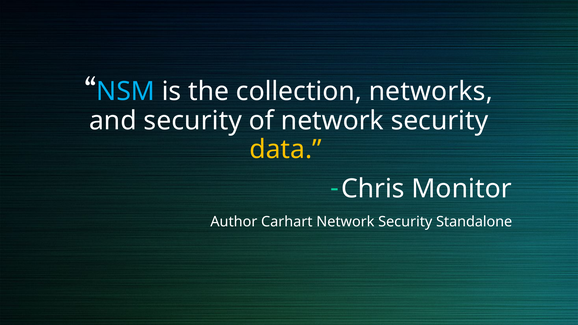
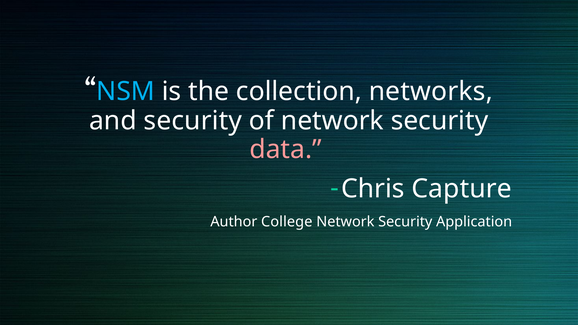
data colour: yellow -> pink (286, 149)
Monitor: Monitor -> Capture (462, 189)
Carhart: Carhart -> College (287, 222)
Standalone: Standalone -> Application (474, 222)
